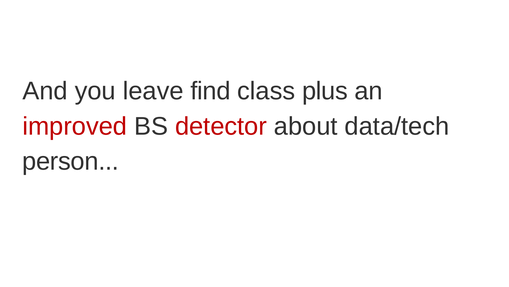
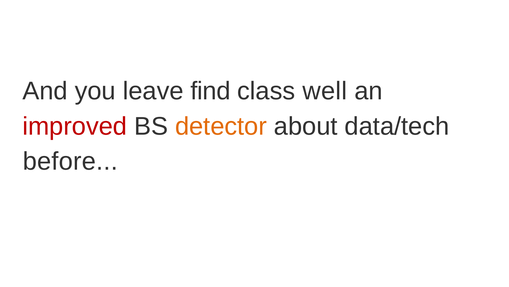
plus: plus -> well (325, 91)
detector colour: red -> orange (221, 126)
person: person -> before (70, 161)
